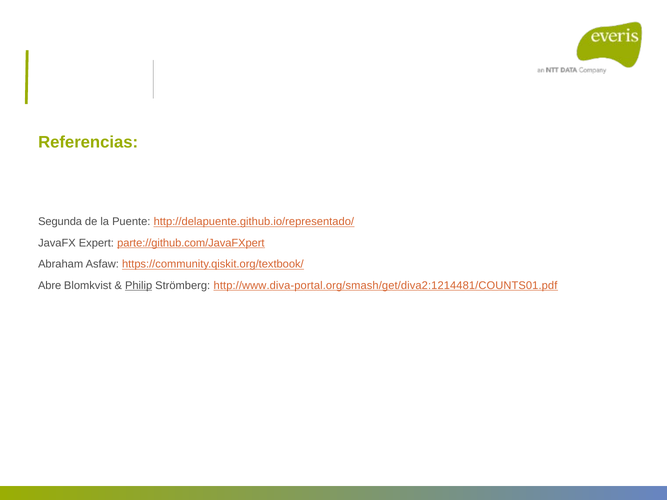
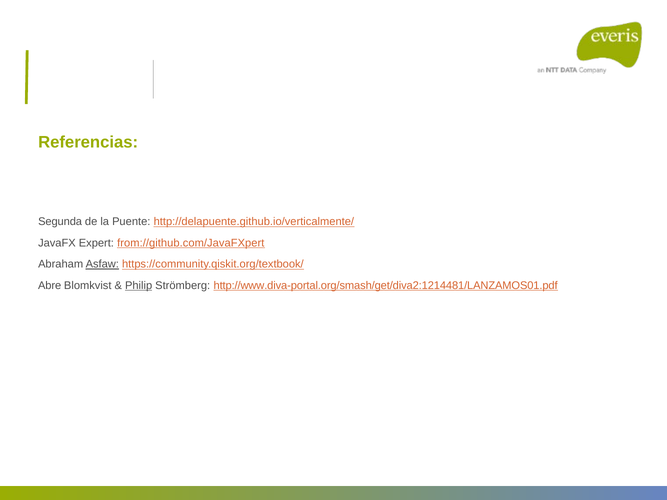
http://delapuente.github.io/representado/: http://delapuente.github.io/representado/ -> http://delapuente.github.io/verticalmente/ (254, 222)
parte://github.com/JavaFXpert: parte://github.com/JavaFXpert -> from://github.com/JavaFXpert (191, 243)
Asfaw underline: none -> present (102, 264)
http://www.diva-portal.org/smash/get/diva2:1214481/COUNTS01.pdf: http://www.diva-portal.org/smash/get/diva2:1214481/COUNTS01.pdf -> http://www.diva-portal.org/smash/get/diva2:1214481/LANZAMOS01.pdf (386, 286)
